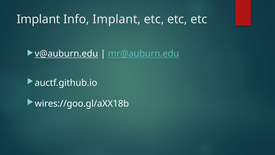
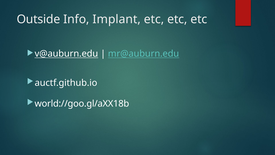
Implant: Implant -> Outside (38, 19)
wires://goo.gl/aXX18b: wires://goo.gl/aXX18b -> world://goo.gl/aXX18b (82, 103)
